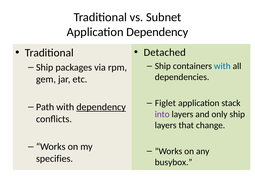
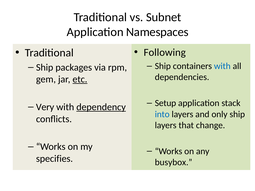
Application Dependency: Dependency -> Namespaces (157, 32)
Detached: Detached -> Following (165, 52)
etc underline: none -> present (80, 79)
Figlet: Figlet -> Setup (165, 103)
Path: Path -> Very (45, 107)
into colour: purple -> blue (162, 114)
